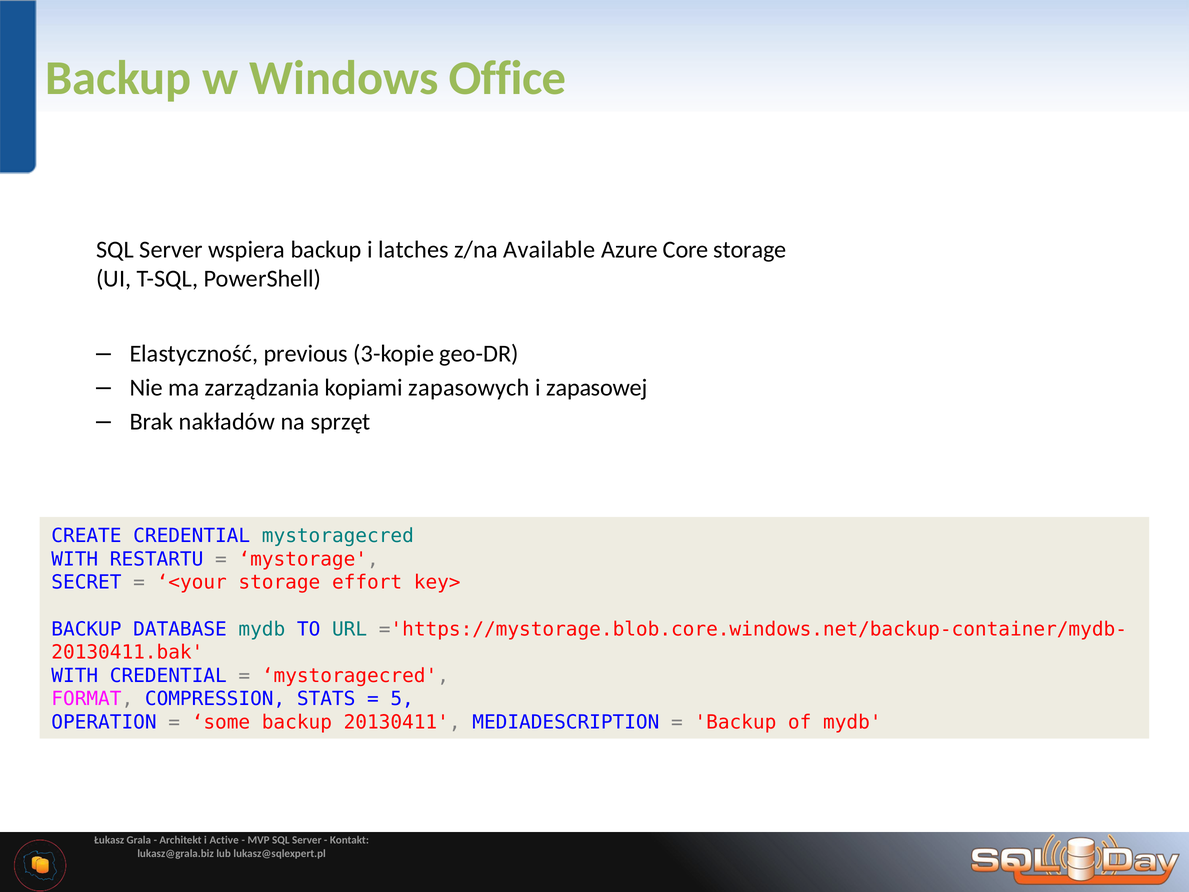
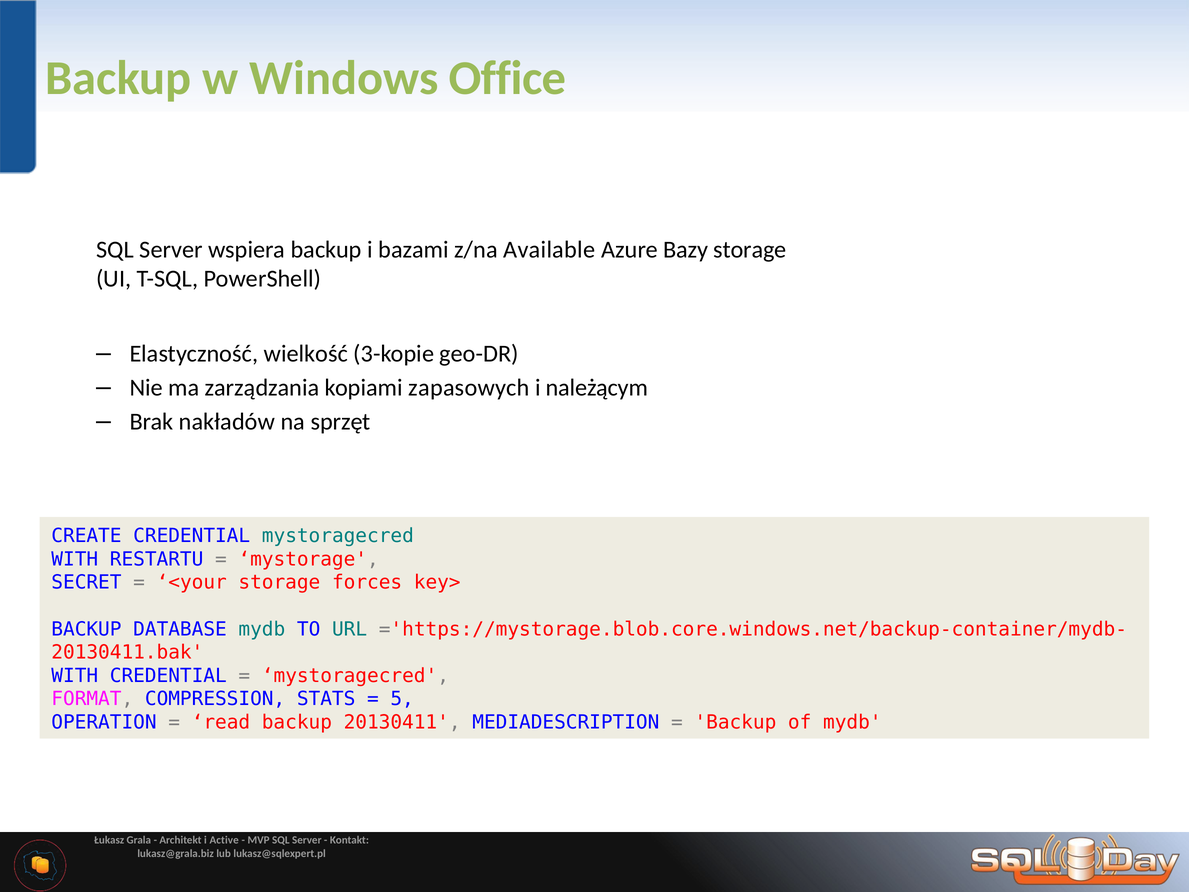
latches: latches -> bazami (414, 250)
Core: Core -> Bazy (686, 250)
previous: previous -> wielkość (306, 354)
zapasowej: zapasowej -> należącym (597, 388)
effort: effort -> forces (367, 582)
some: some -> read (221, 722)
